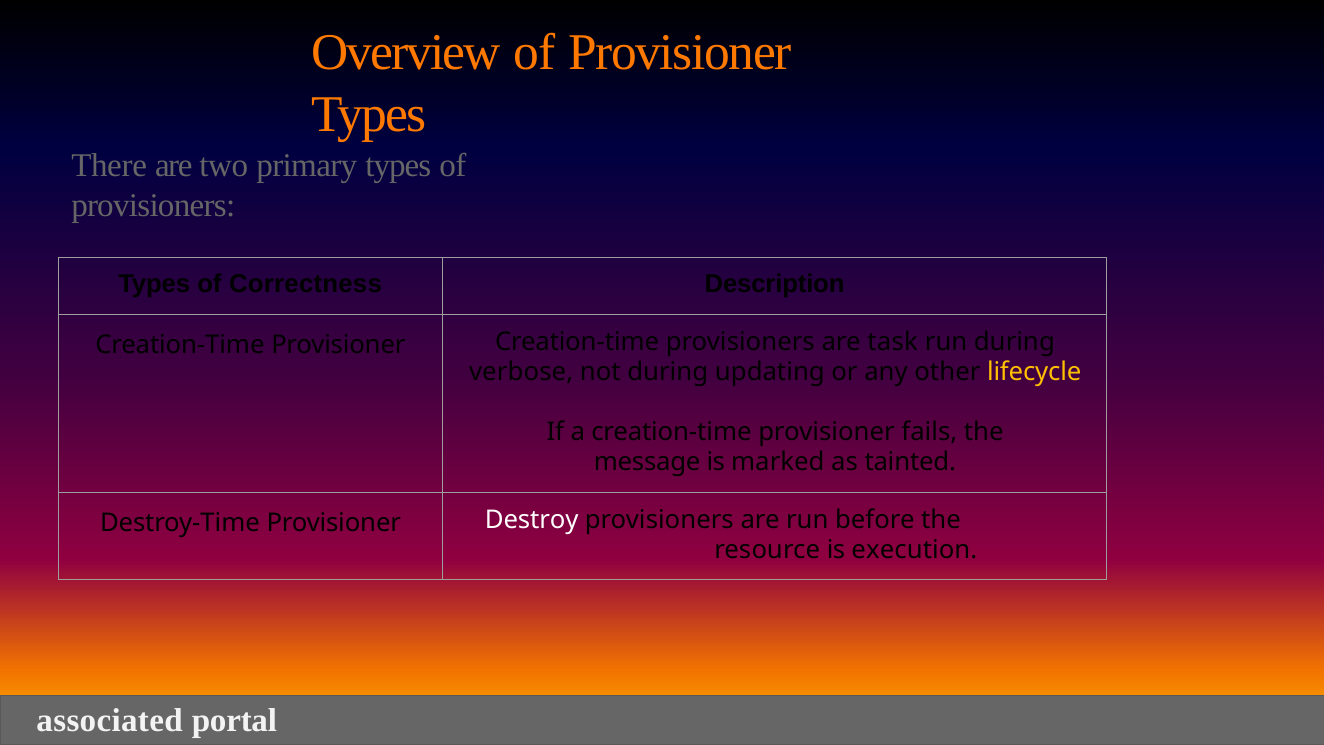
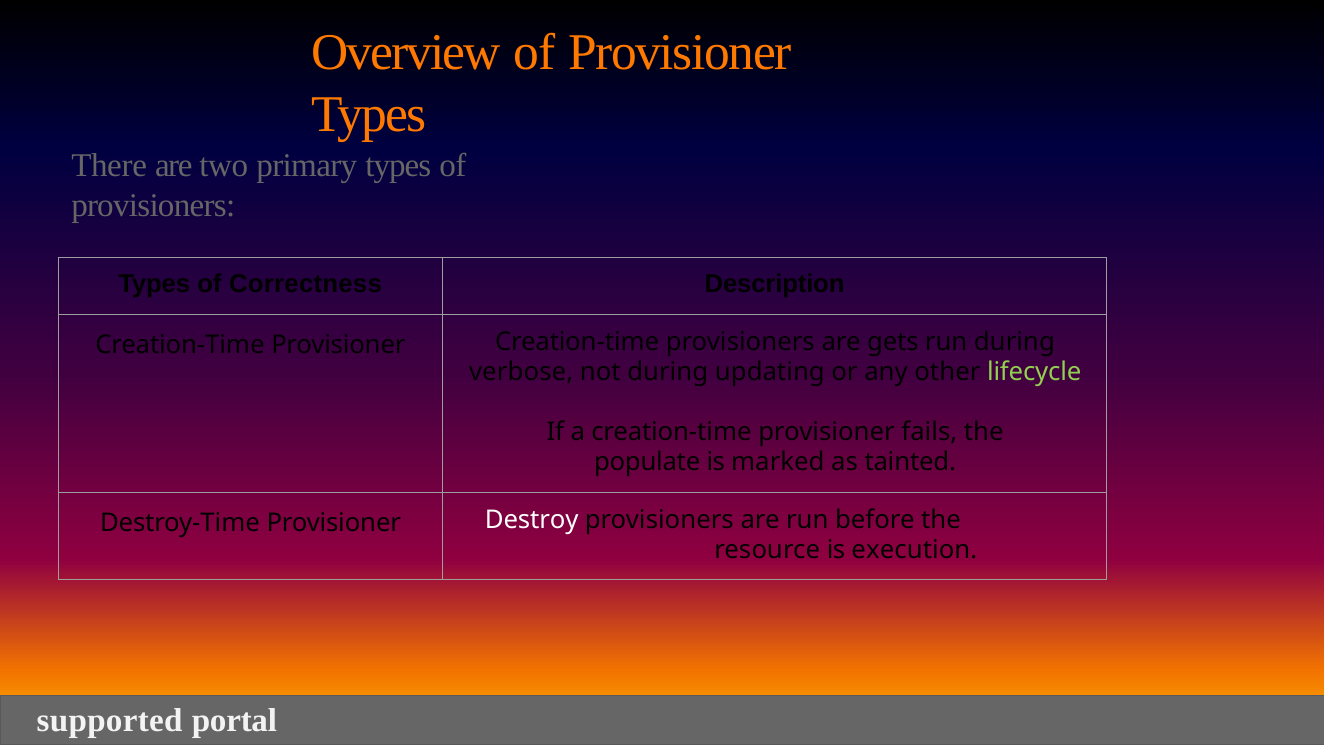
task: task -> gets (893, 342)
lifecycle colour: yellow -> light green (1034, 372)
message: message -> populate (647, 462)
associated: associated -> supported (110, 721)
